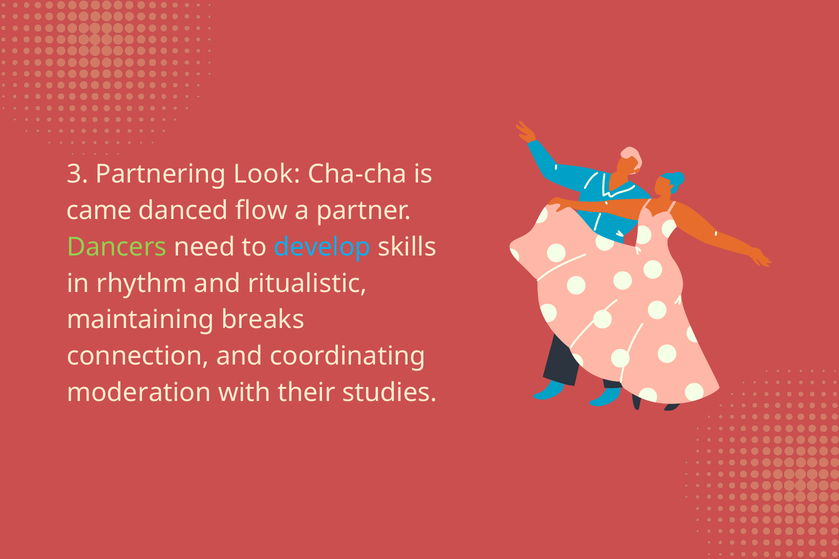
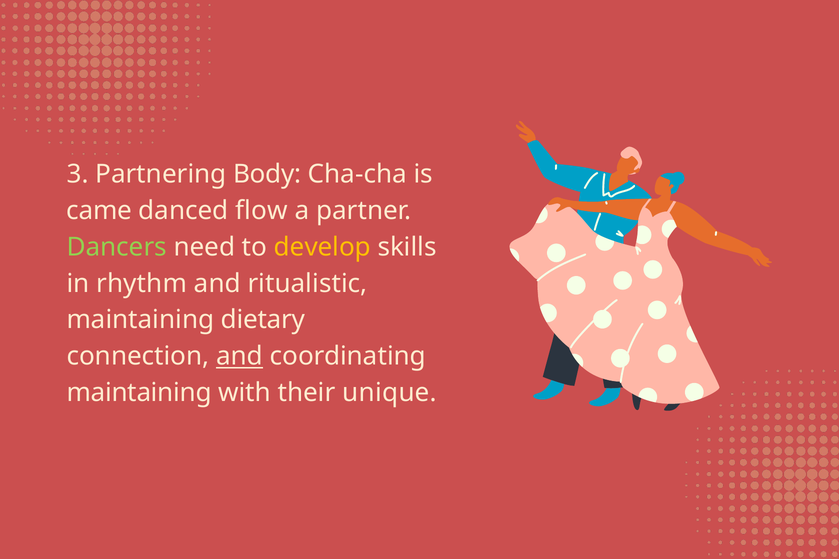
Look: Look -> Body (267, 174)
develop colour: light blue -> yellow (322, 247)
breaks: breaks -> dietary (263, 320)
and underline: none -> present (240, 357)
moderation: moderation -> maintaining (139, 393)
studies: studies -> unique (390, 393)
